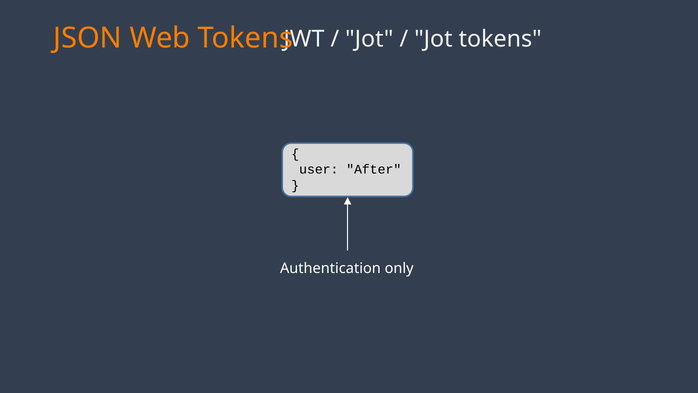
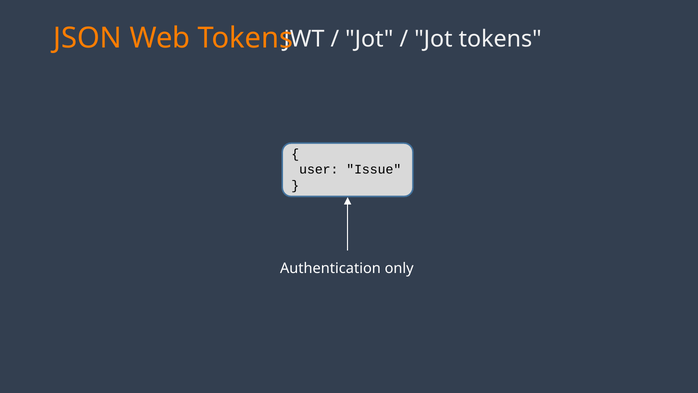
After: After -> Issue (374, 169)
